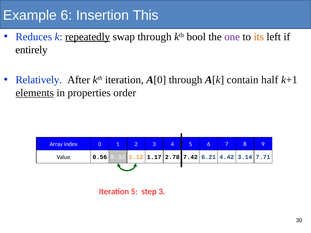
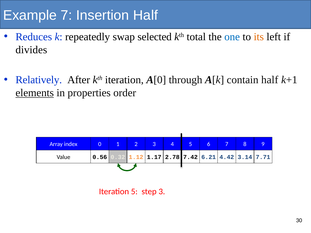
Example 6: 6 -> 7 (66, 15)
Insertion This: This -> Half (146, 15)
repeatedly underline: present -> none (88, 37)
swap through: through -> selected (155, 37)
bool: bool -> total (196, 37)
one colour: purple -> blue (232, 37)
entirely: entirely -> divides (31, 50)
